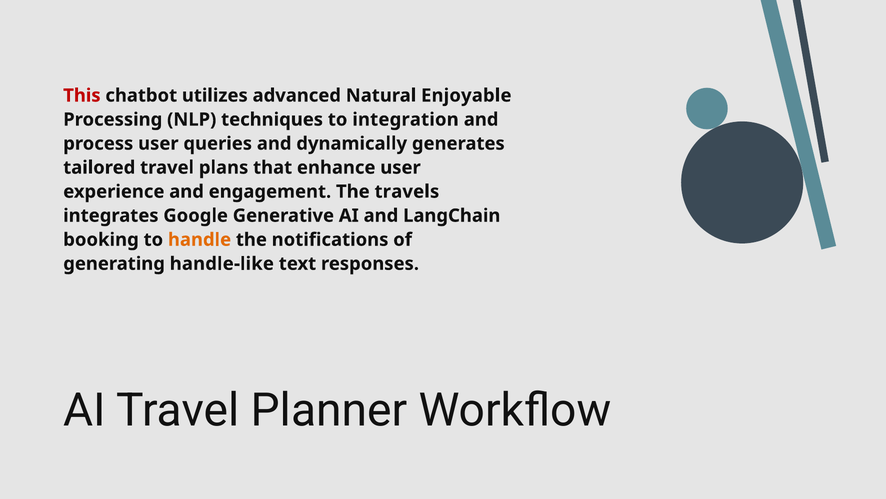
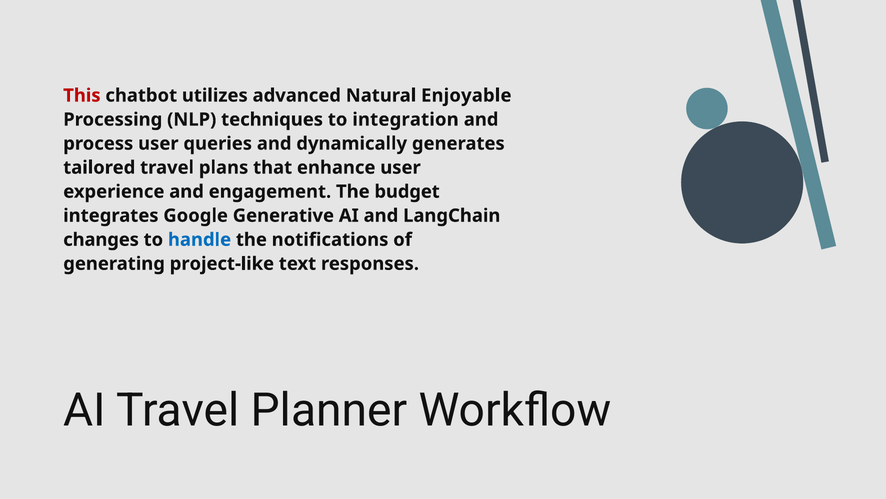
travels: travels -> budget (407, 191)
booking: booking -> changes (101, 239)
handle colour: orange -> blue (200, 239)
handle-like: handle-like -> project-like (222, 263)
